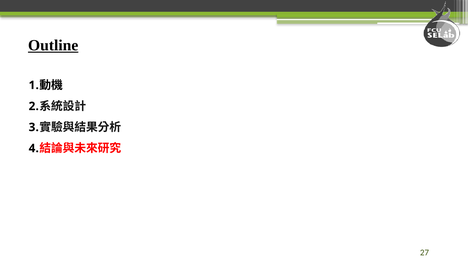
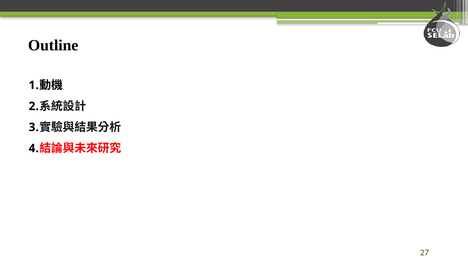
Outline underline: present -> none (53, 45)
